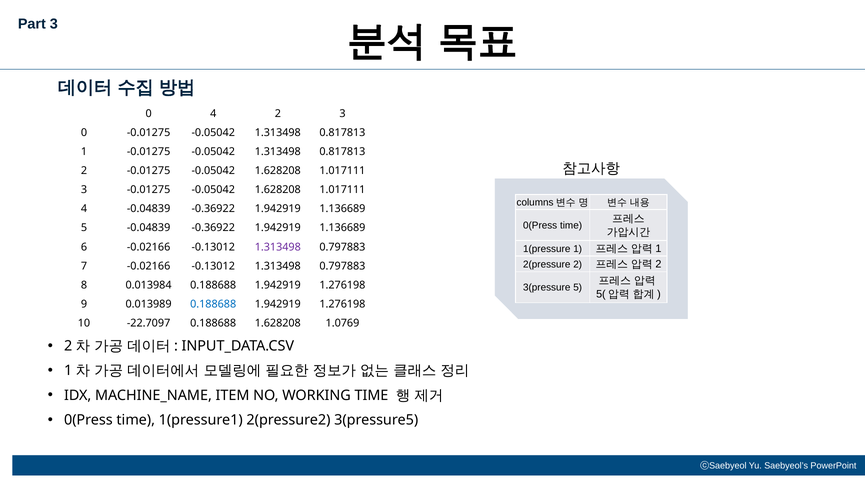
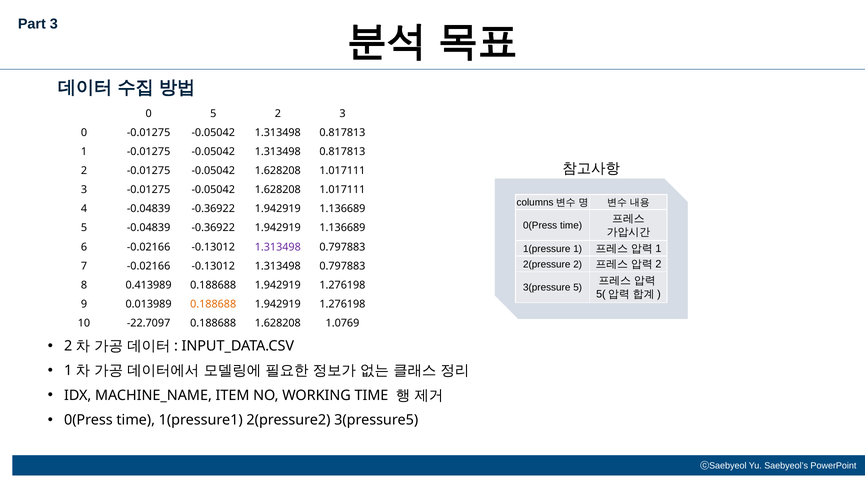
0 4: 4 -> 5 (213, 114)
0.013984: 0.013984 -> 0.413989 (149, 285)
0.188688 colour: blue -> orange (213, 304)
